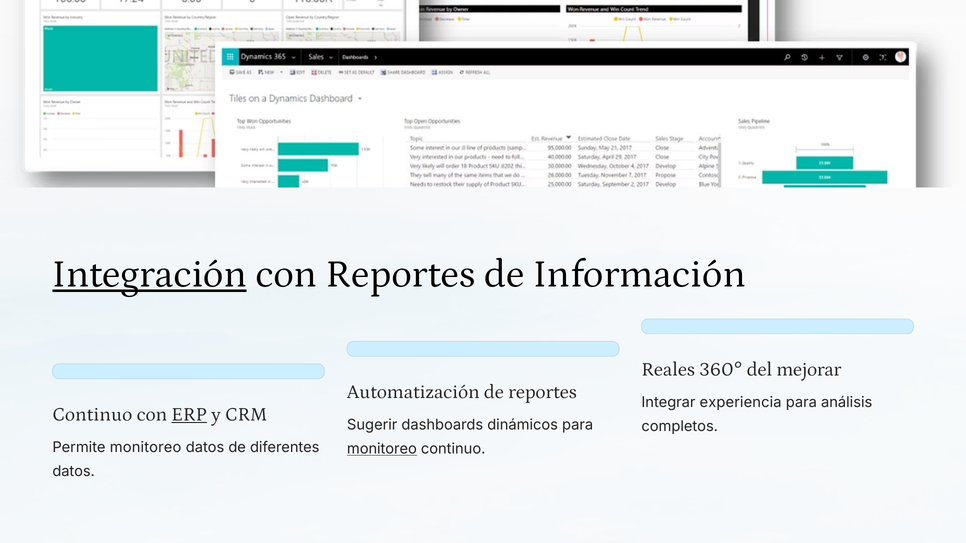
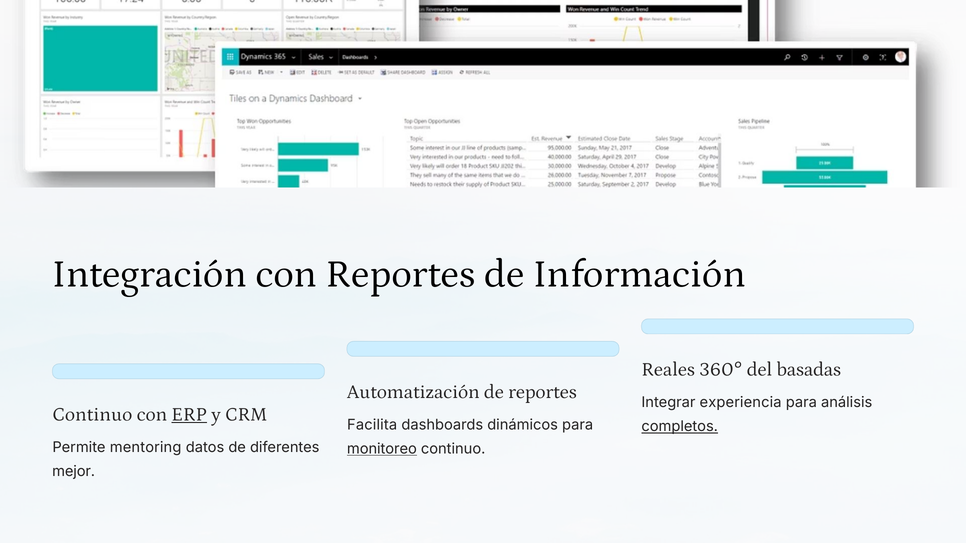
Integración underline: present -> none (150, 274)
mejorar: mejorar -> basadas (809, 370)
Sugerir: Sugerir -> Facilita (372, 425)
completos underline: none -> present (680, 427)
Permite monitoreo: monitoreo -> mentoring (146, 448)
datos: datos -> mejor (74, 472)
